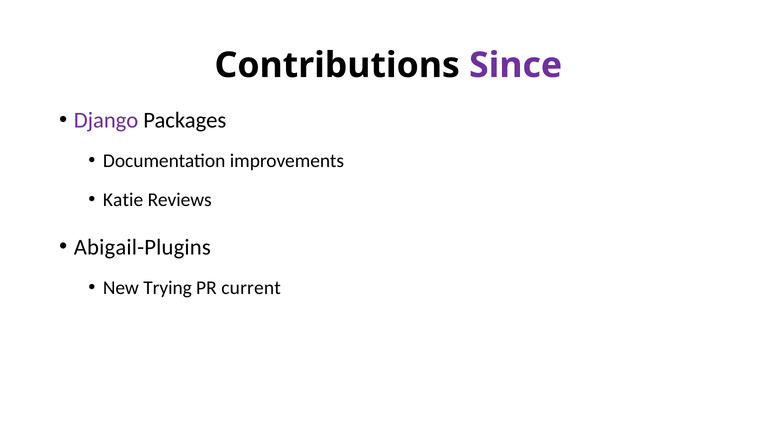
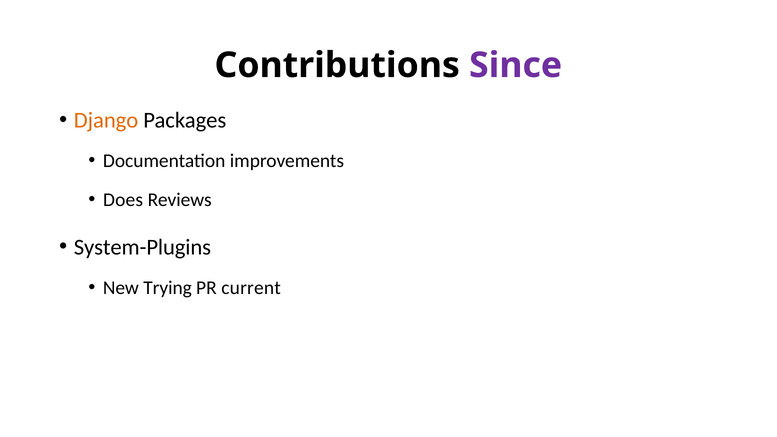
Django colour: purple -> orange (106, 120)
Katie: Katie -> Does (123, 200)
Abigail-Plugins: Abigail-Plugins -> System-Plugins (142, 247)
